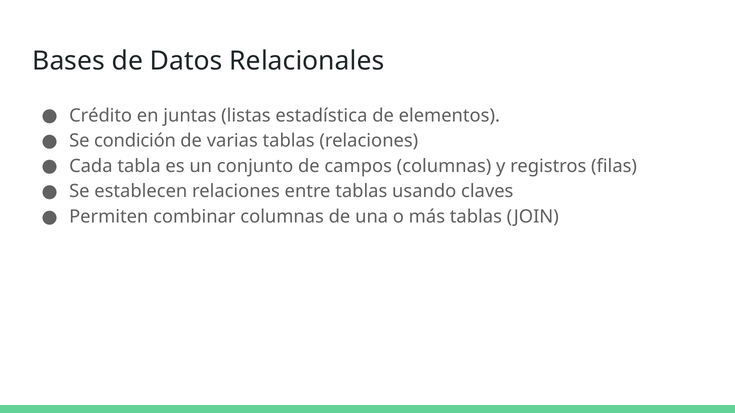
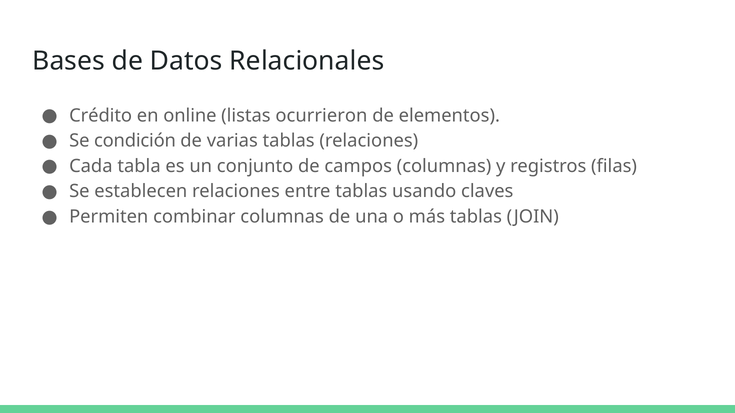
juntas: juntas -> online (190, 116)
estadística: estadística -> ocurrieron (321, 116)
